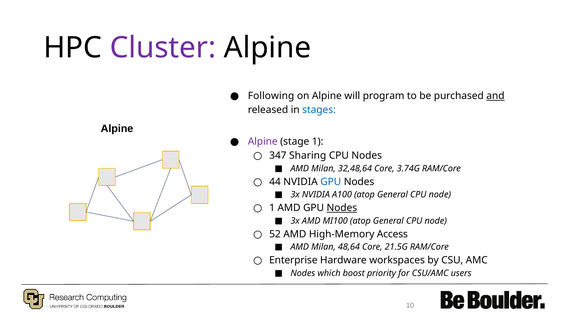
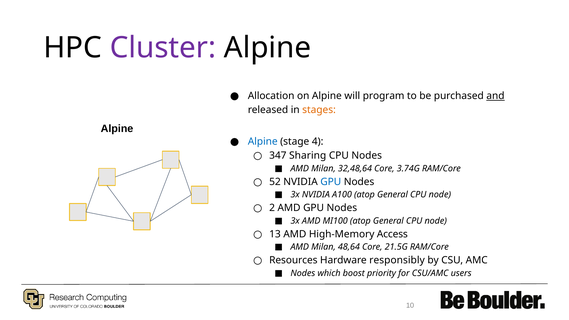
Following: Following -> Allocation (271, 96)
stages colour: blue -> orange (319, 110)
Alpine colour: purple -> blue (263, 142)
stage 1: 1 -> 4 (318, 142)
44: 44 -> 52 (275, 182)
1: 1 -> 2 (272, 208)
Nodes underline: present -> none (342, 208)
52: 52 -> 13 (275, 234)
Enterprise: Enterprise -> Resources (293, 260)
workspaces: workspaces -> responsibly (397, 260)
